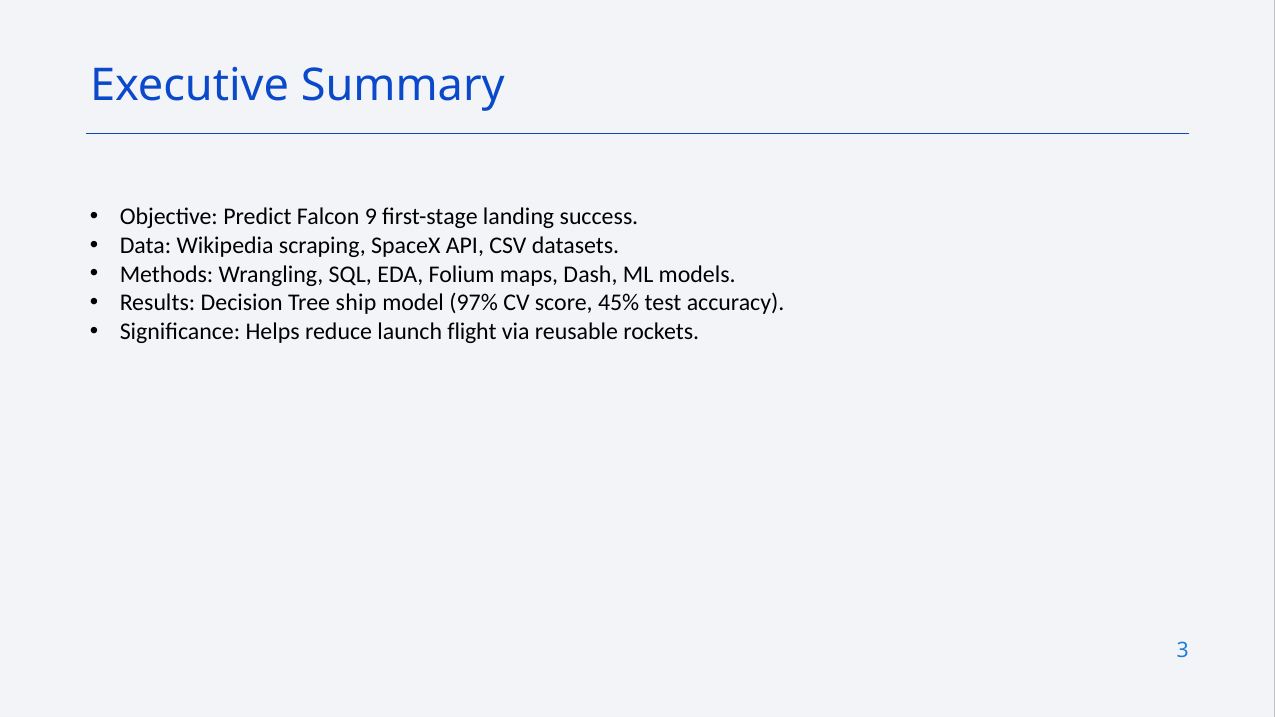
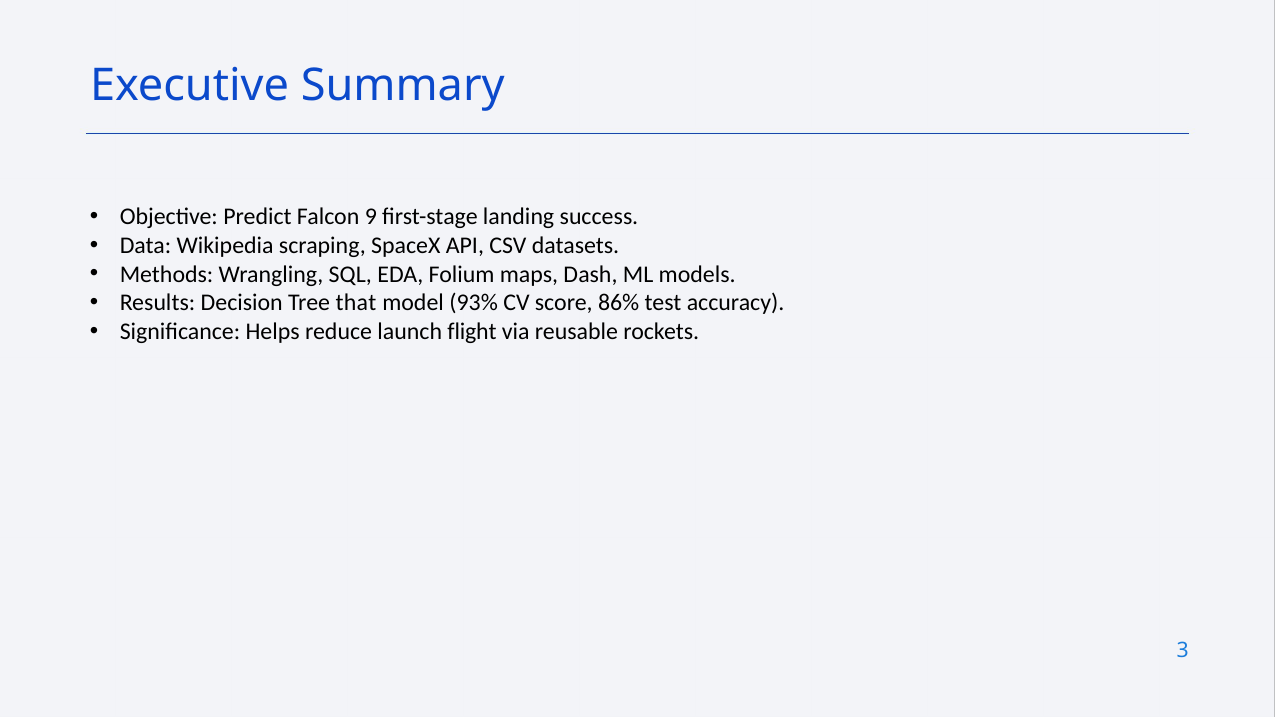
ship: ship -> that (356, 303)
97%: 97% -> 93% (474, 303)
45%: 45% -> 86% (619, 303)
